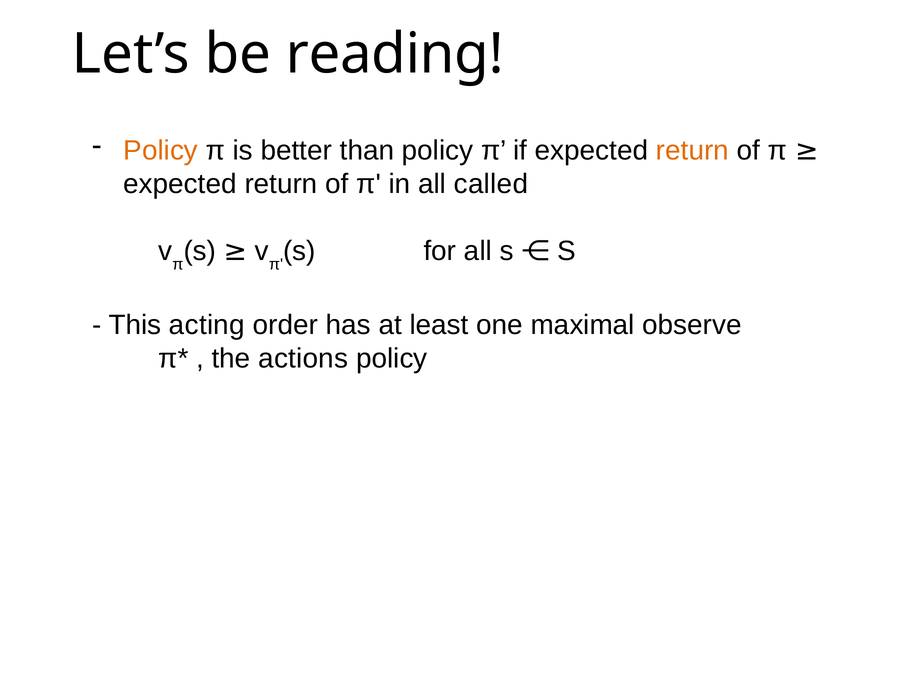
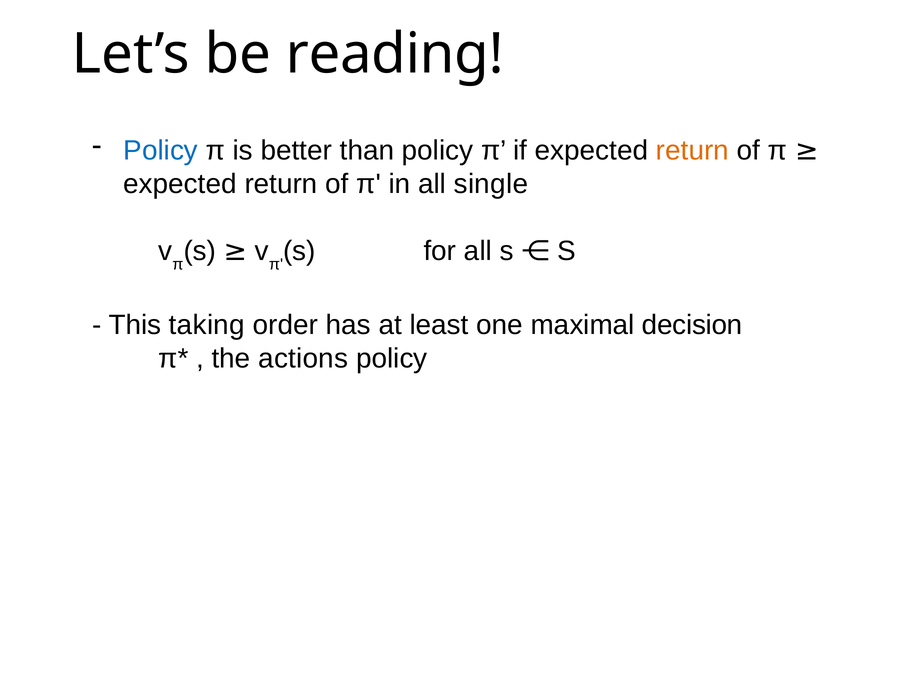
Policy colour: orange -> blue (161, 151)
called: called -> single (491, 184)
acting: acting -> taking (207, 325)
observe: observe -> decision (692, 325)
